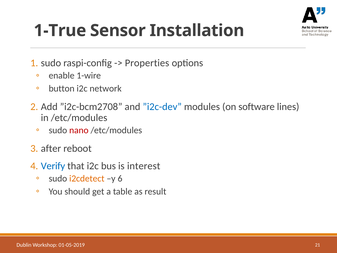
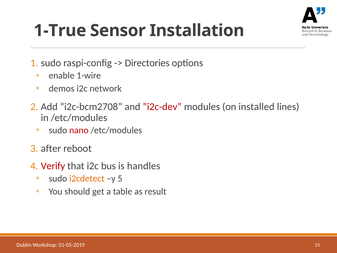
Properties: Properties -> Directories (147, 63)
button: button -> demos (62, 88)
”i2c-dev colour: blue -> red (162, 107)
software: software -> installed (256, 107)
Verify colour: blue -> red (53, 166)
interest: interest -> handles (144, 166)
6: 6 -> 5 (120, 178)
